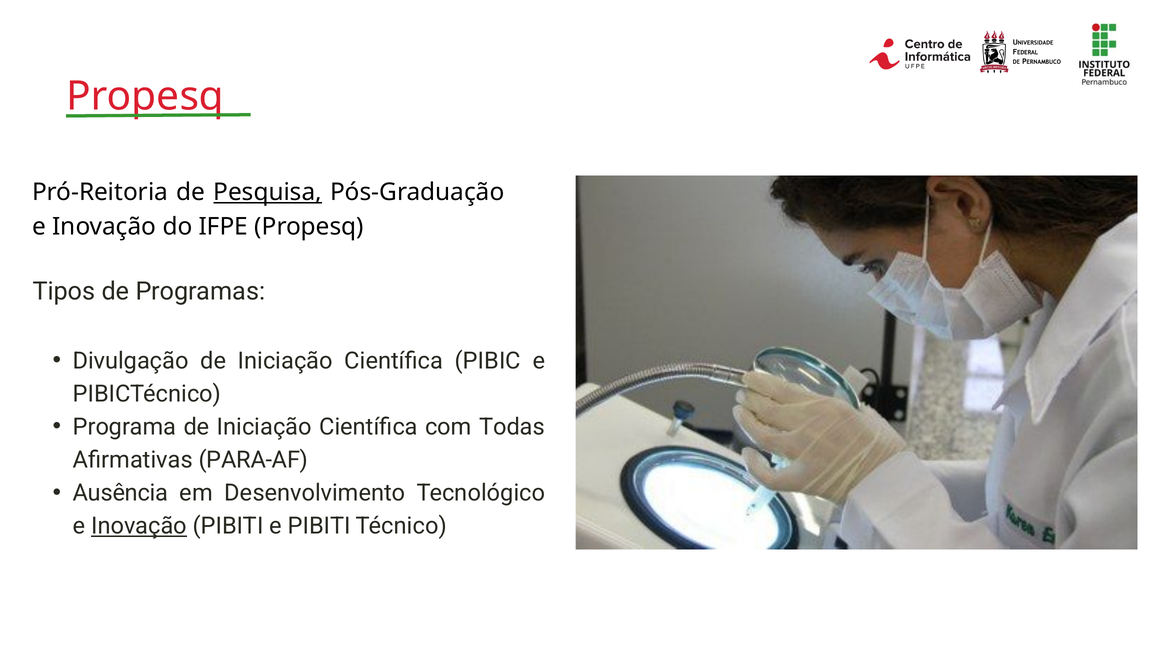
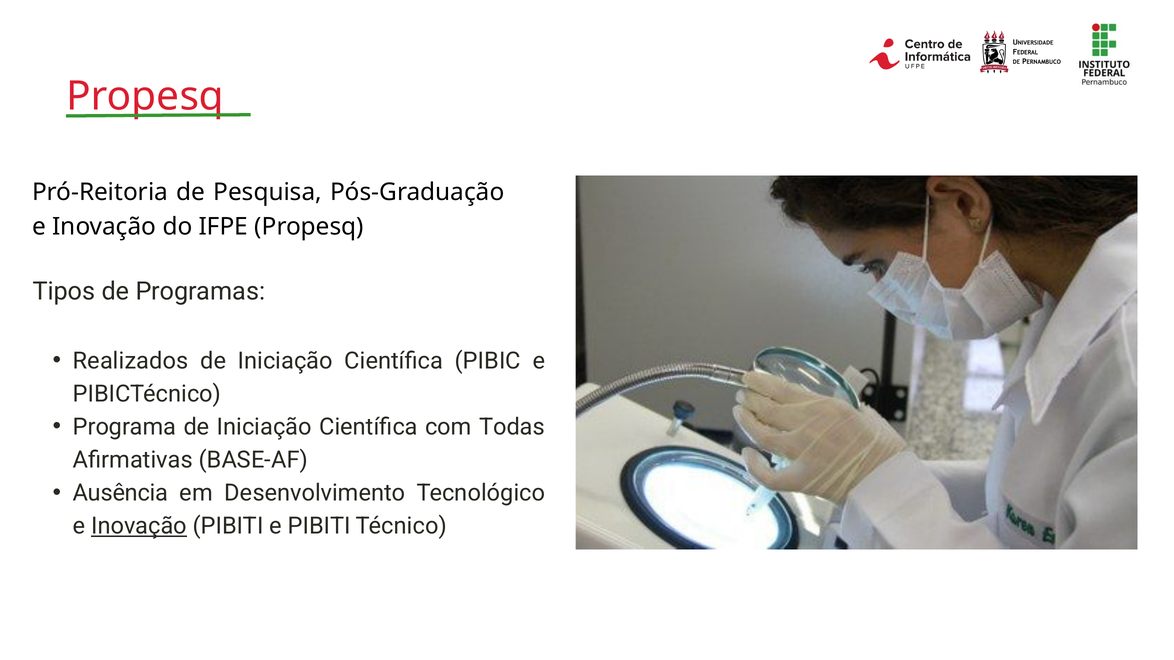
Pesquisa underline: present -> none (268, 192)
Divulgação: Divulgação -> Realizados (131, 361)
PARA-AF: PARA-AF -> BASE-AF (253, 460)
